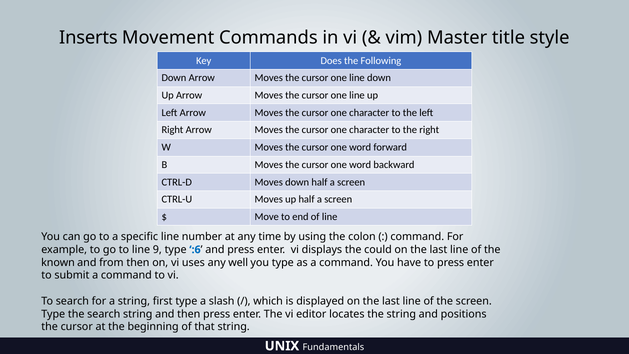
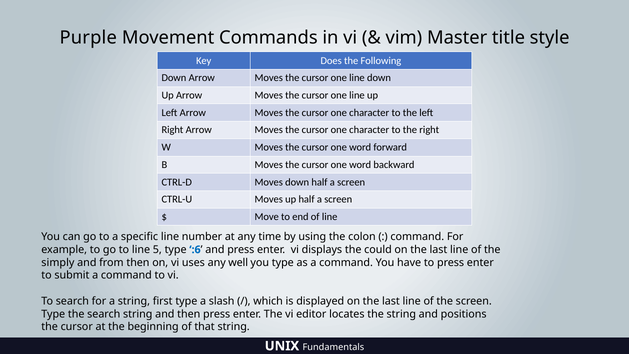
Inserts: Inserts -> Purple (88, 38)
9: 9 -> 5 (157, 250)
known: known -> simply (58, 262)
